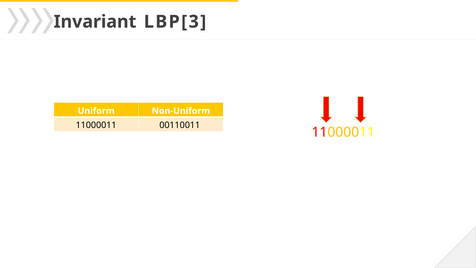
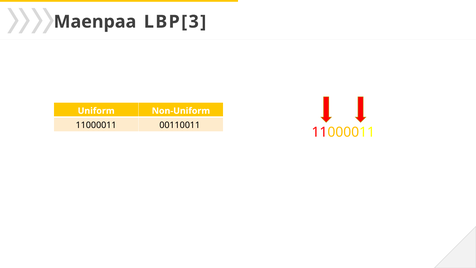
Invariant: Invariant -> Maenpaa (95, 22)
